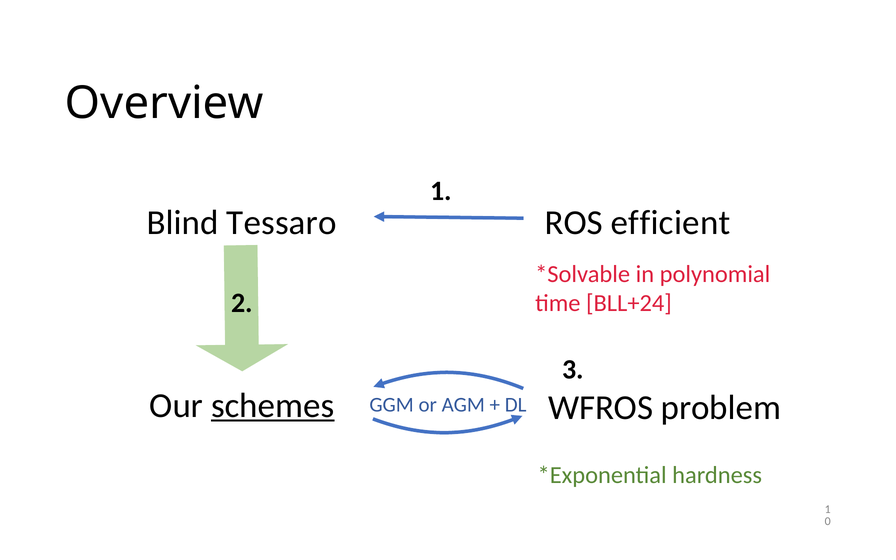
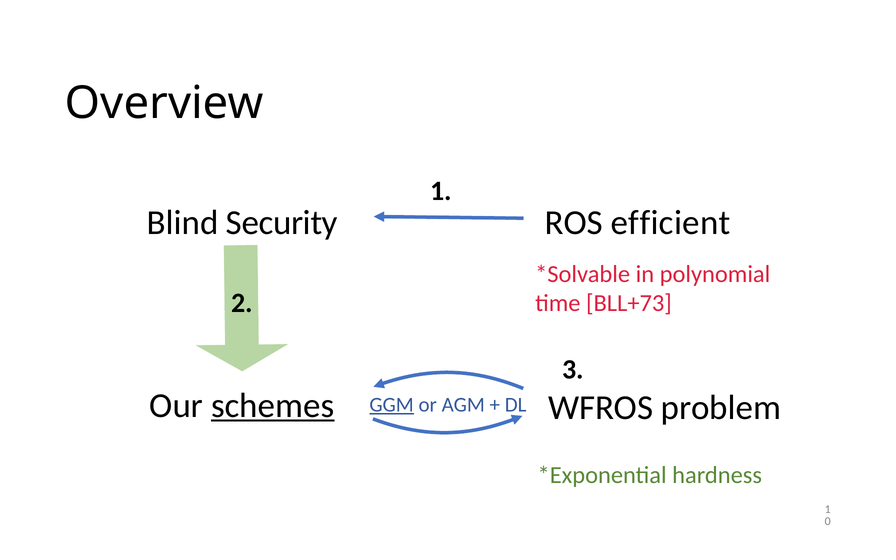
Tessaro: Tessaro -> Security (282, 223)
BLL+24: BLL+24 -> BLL+73 (629, 303)
GGM underline: none -> present (392, 405)
